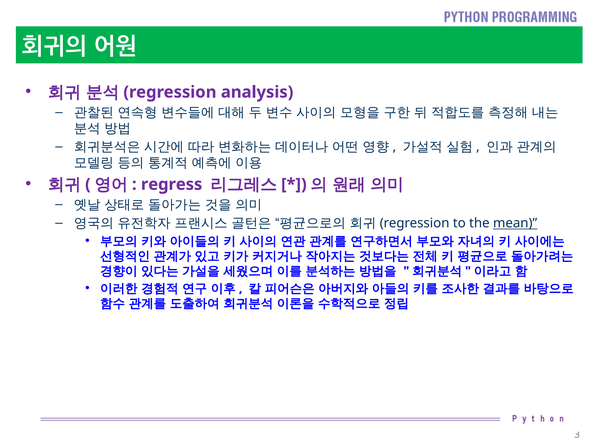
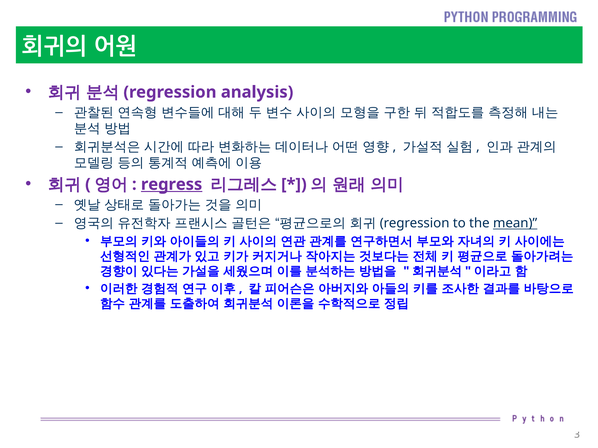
regress underline: none -> present (172, 185)
